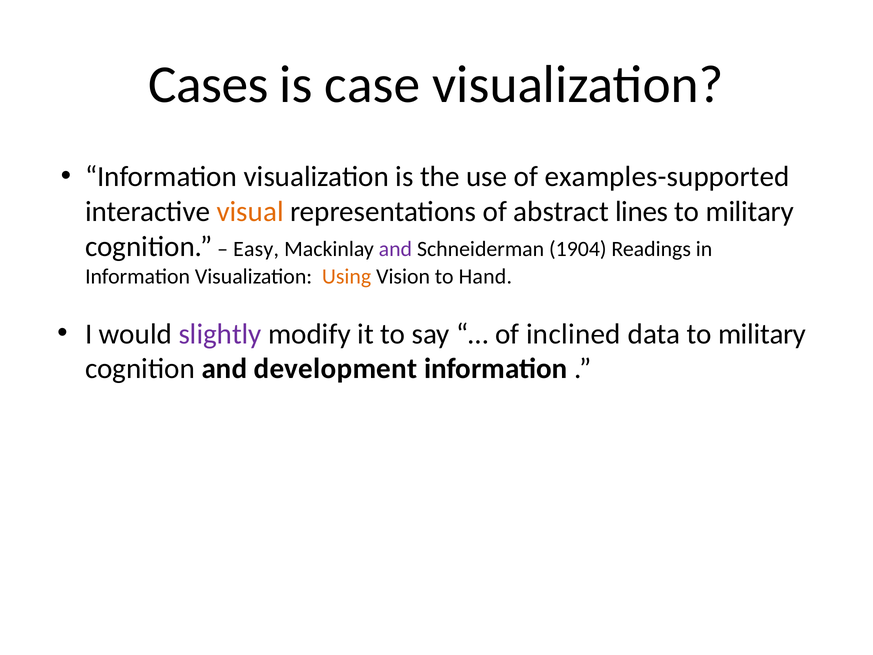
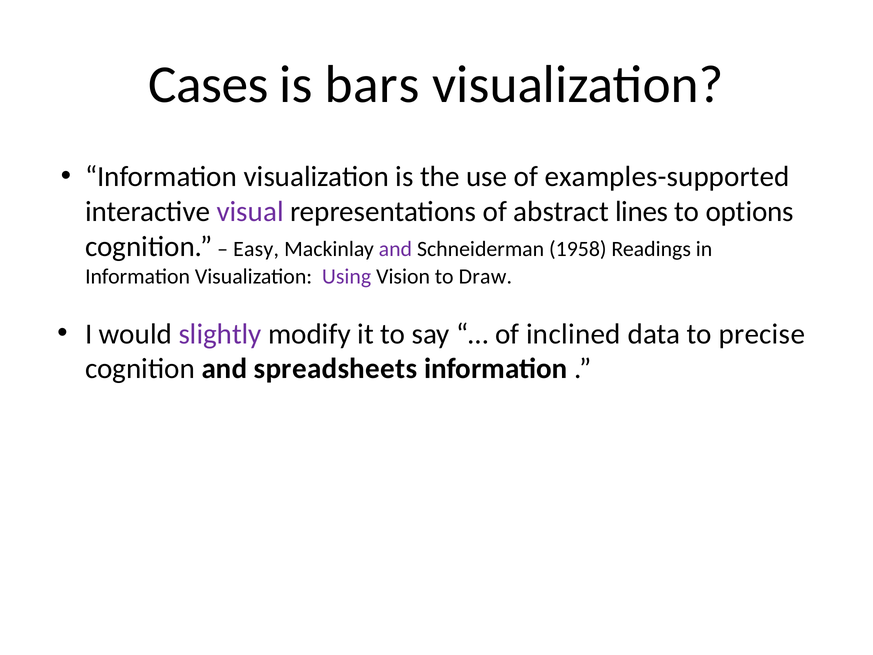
case: case -> bars (372, 85)
visual colour: orange -> purple (250, 212)
military: military -> options (750, 212)
1904: 1904 -> 1958 (578, 249)
Using colour: orange -> purple (347, 277)
Hand: Hand -> Draw (485, 277)
data to military: military -> precise (762, 334)
development: development -> spreadsheets (335, 369)
